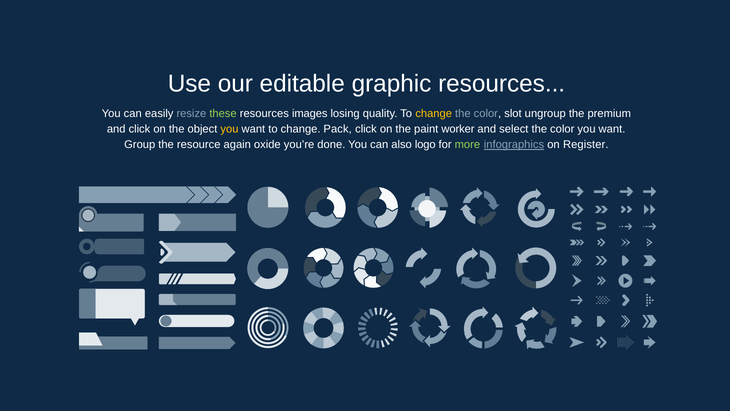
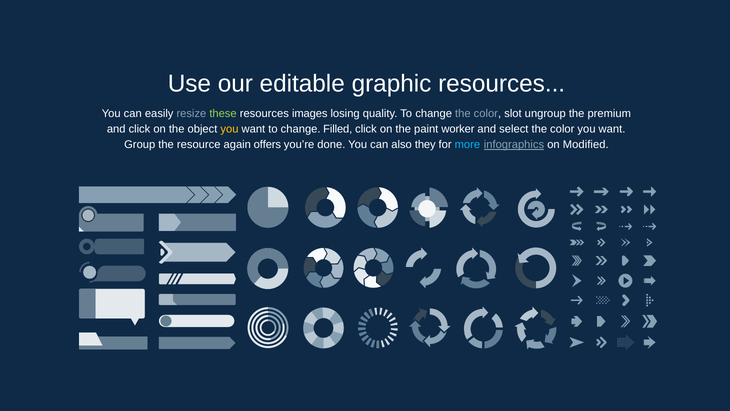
change colour: yellow -> white (434, 114)
Pack: Pack -> Filled (338, 129)
oxide: oxide -> offers (267, 144)
logo: logo -> they (425, 144)
more colour: light green -> light blue (467, 144)
Register: Register -> Modified (586, 144)
